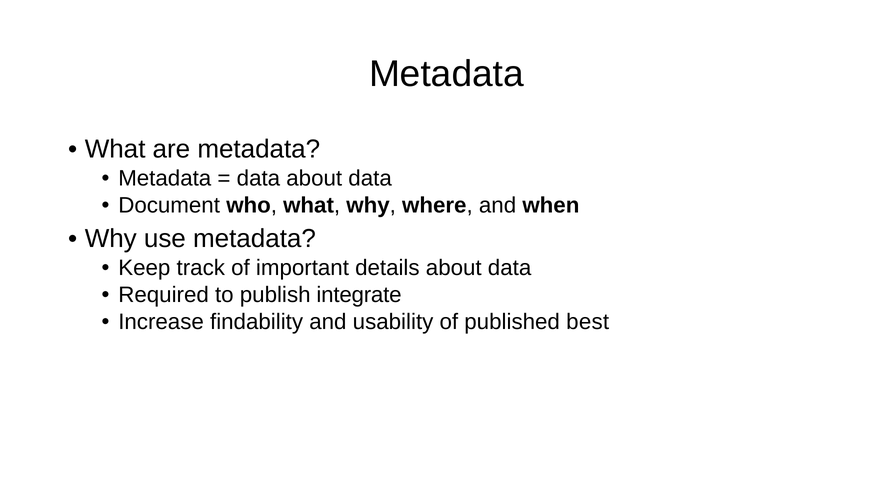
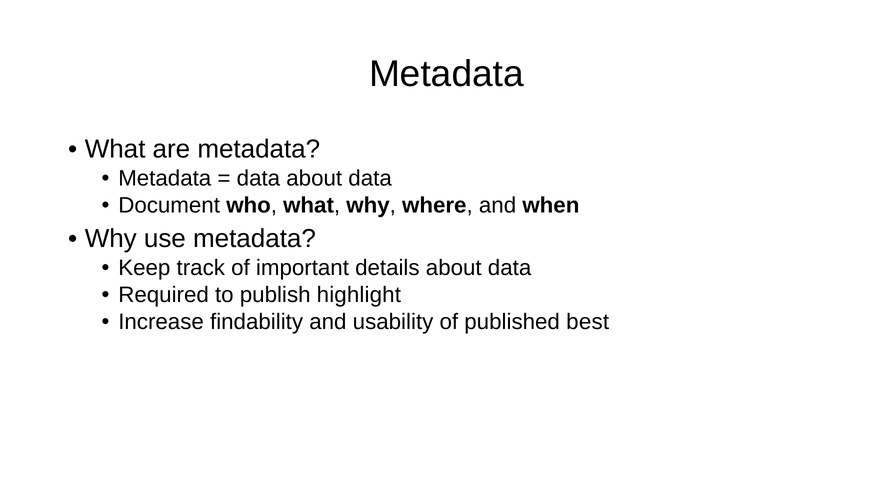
integrate: integrate -> highlight (359, 295)
